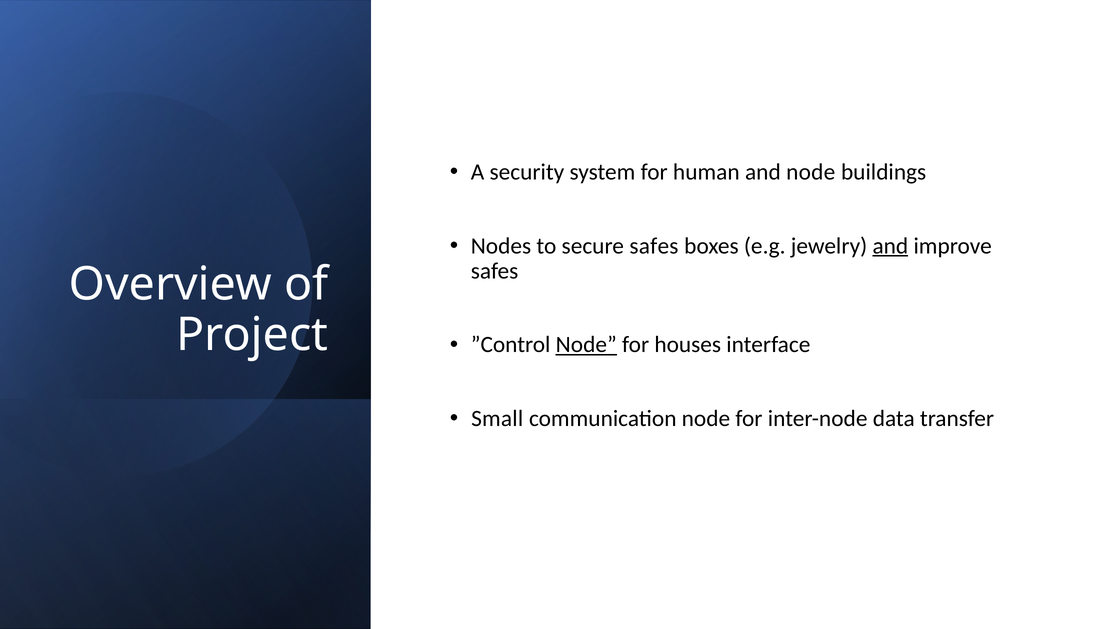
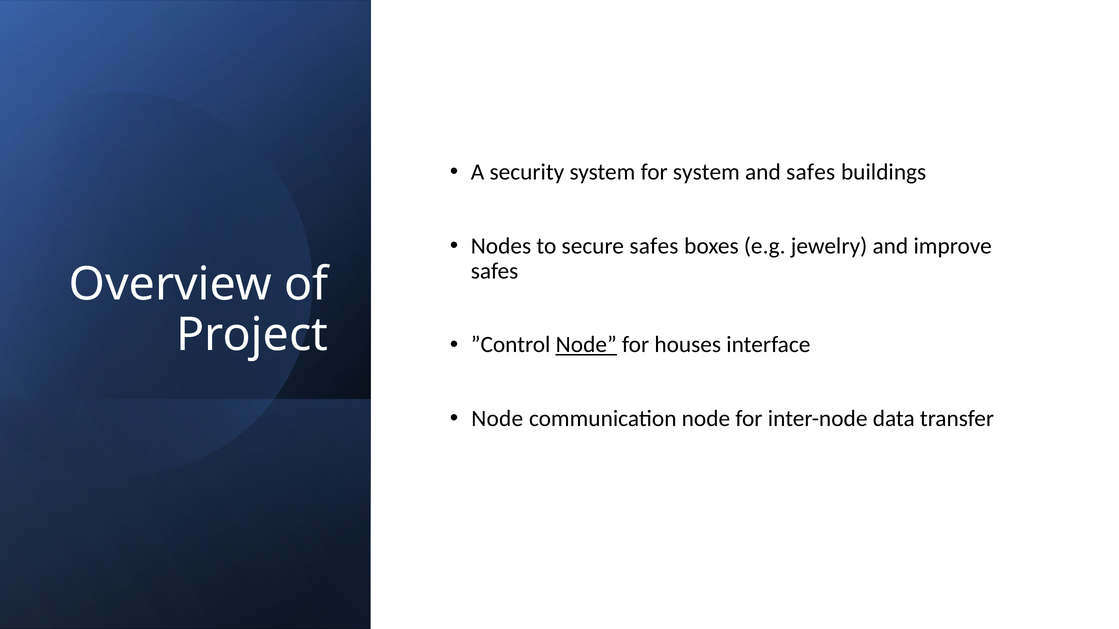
for human: human -> system (706, 172)
and node: node -> safes (811, 172)
and underline: present -> none (890, 246)
Small: Small -> Node (497, 419)
